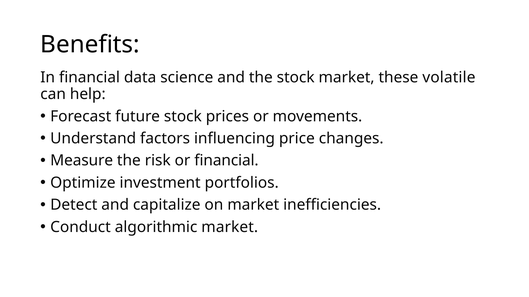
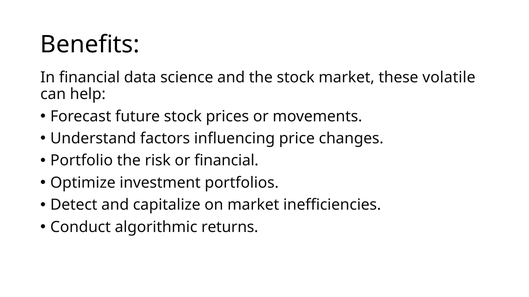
Measure: Measure -> Portfolio (82, 161)
algorithmic market: market -> returns (230, 227)
